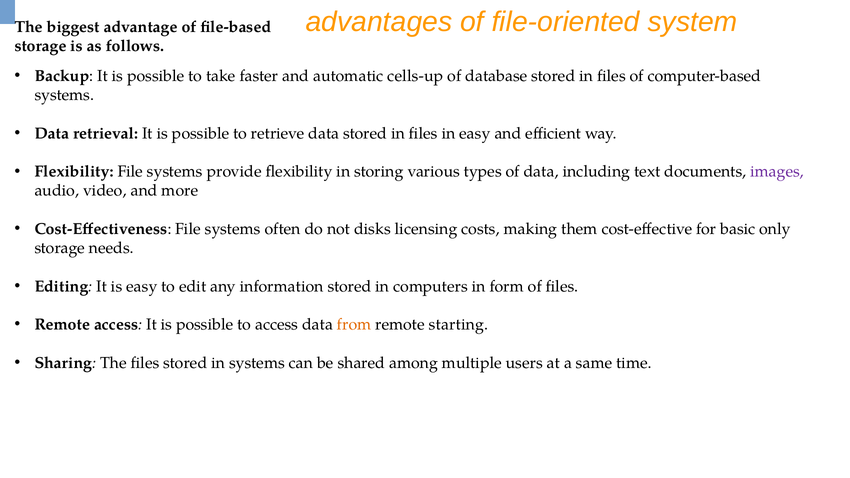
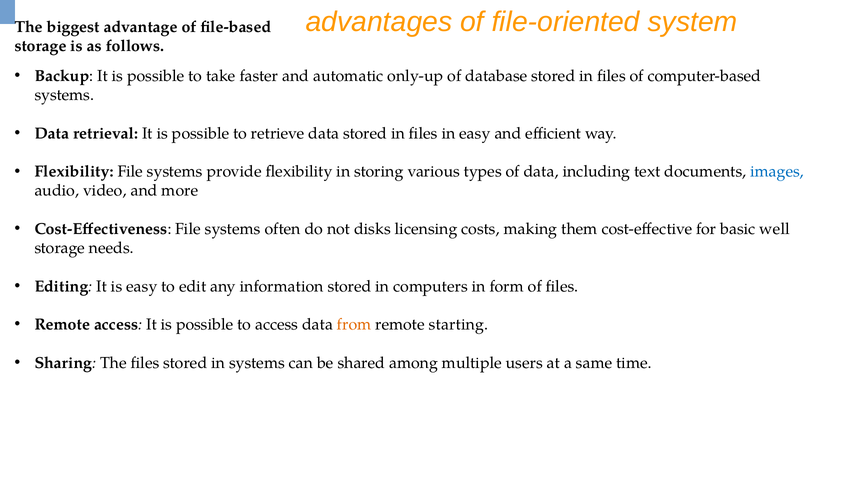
cells-up: cells-up -> only-up (415, 76)
images colour: purple -> blue (777, 172)
only: only -> well (775, 229)
